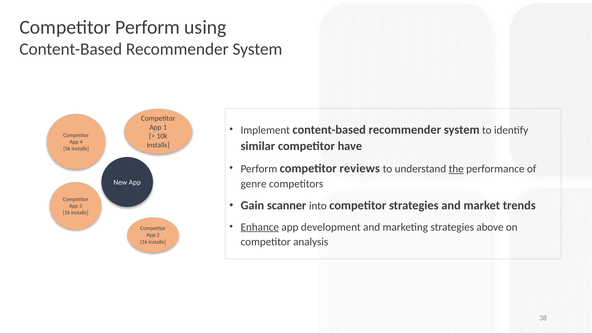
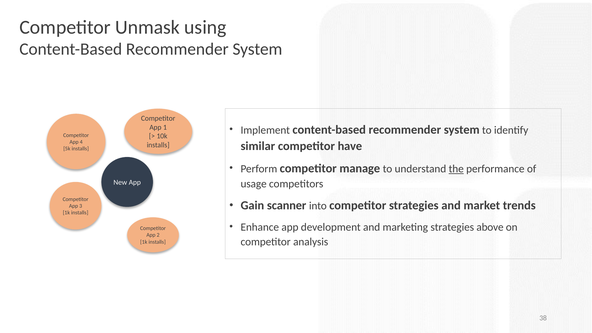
Competitor Perform: Perform -> Unmask (148, 27)
reviews: reviews -> manage (360, 168)
genre: genre -> usage (254, 184)
Enhance underline: present -> none (260, 227)
